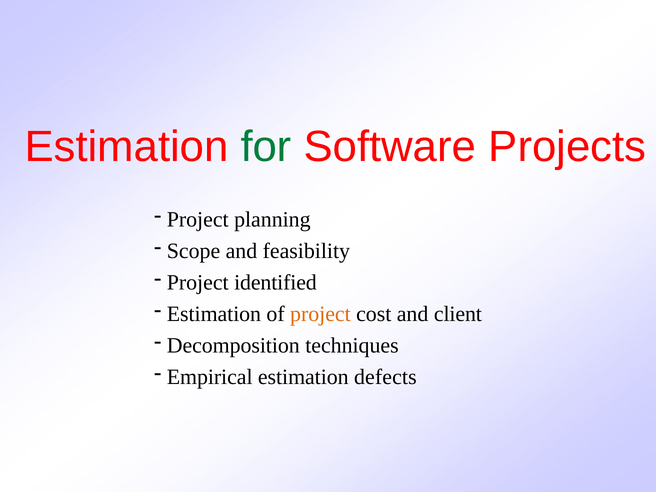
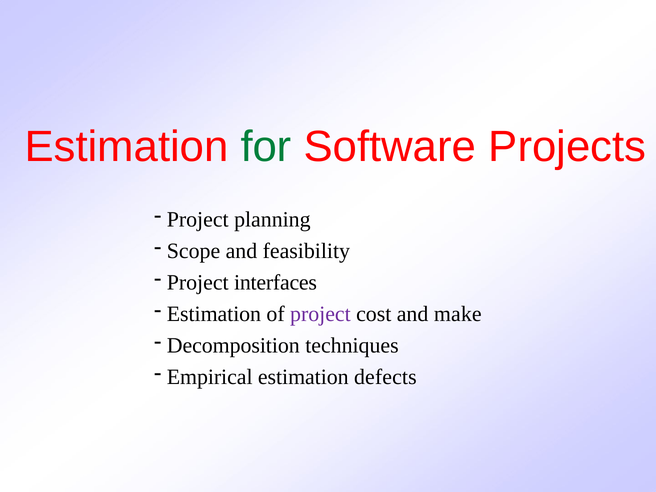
identified: identified -> interfaces (276, 282)
project colour: orange -> purple (320, 314)
client: client -> make (458, 314)
